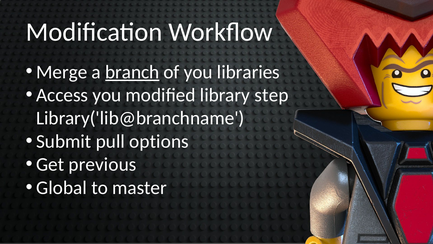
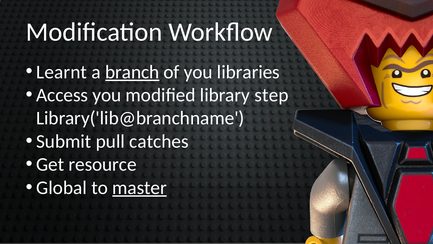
Merge: Merge -> Learnt (62, 72)
options: options -> catches (159, 141)
previous: previous -> resource (103, 164)
master underline: none -> present (139, 187)
